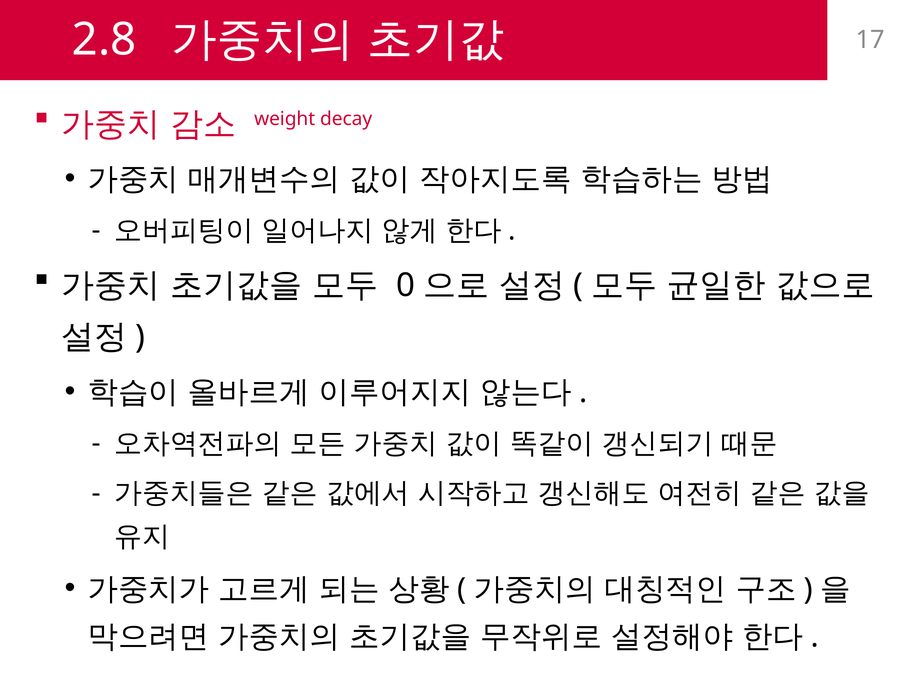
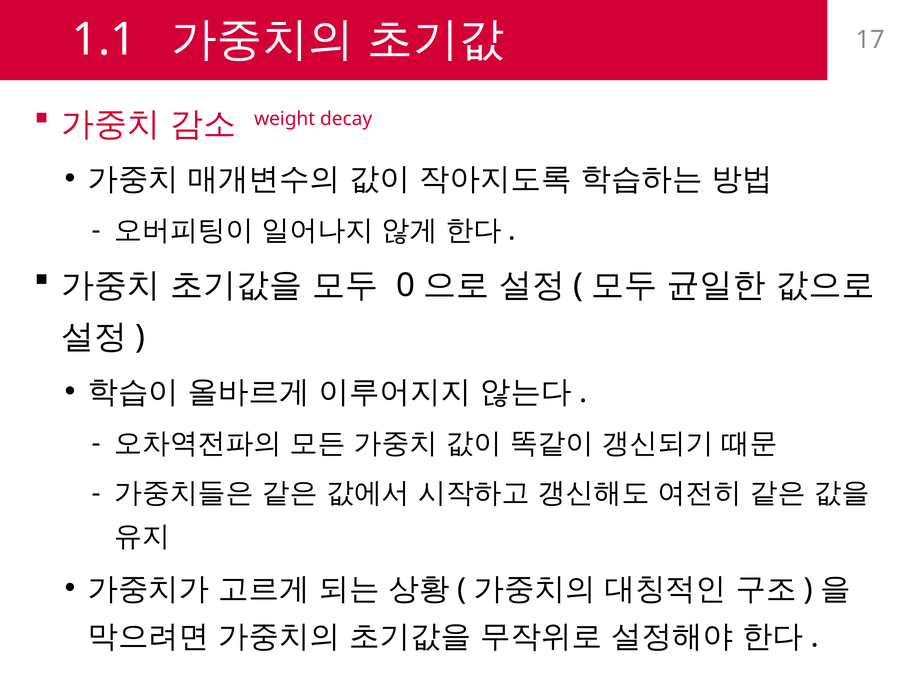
2.8: 2.8 -> 1.1 (104, 40)
